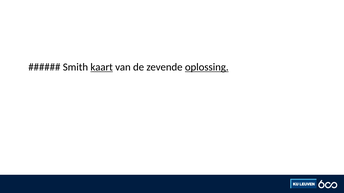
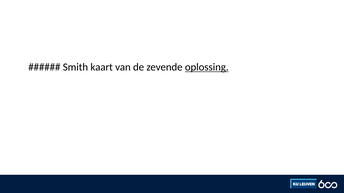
kaart underline: present -> none (102, 67)
